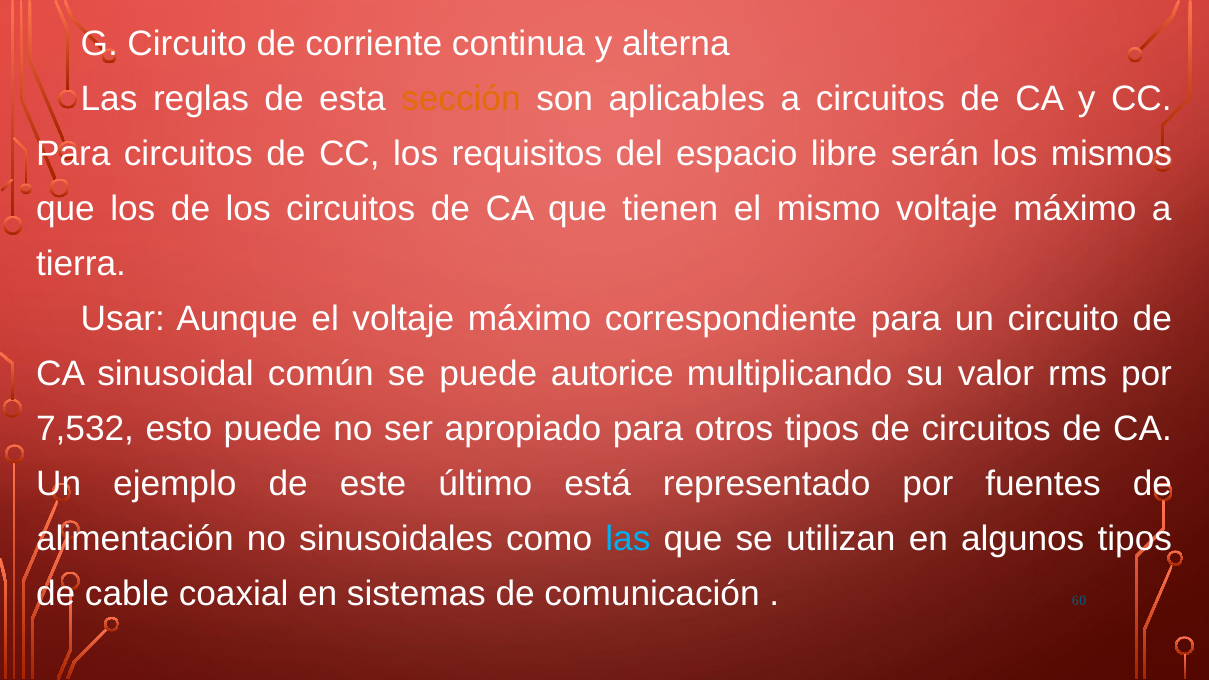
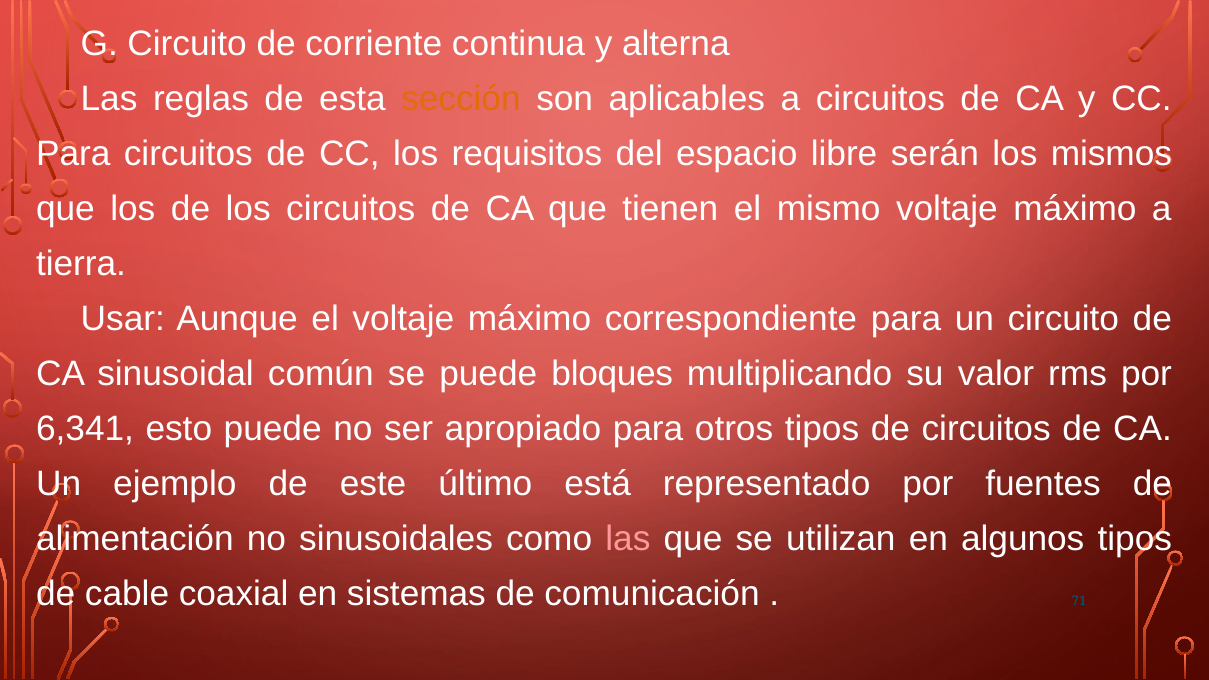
autorice: autorice -> bloques (612, 374)
7,532: 7,532 -> 6,341 (85, 429)
las colour: light blue -> pink (628, 539)
60: 60 -> 71 (1079, 601)
